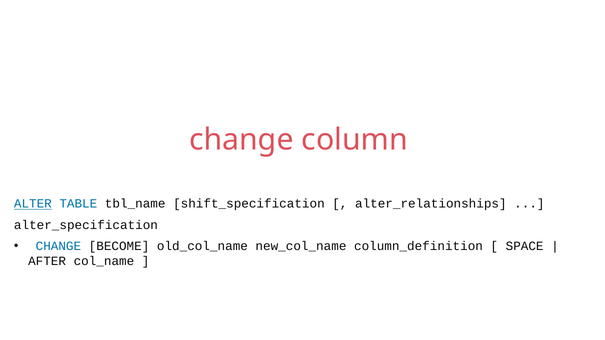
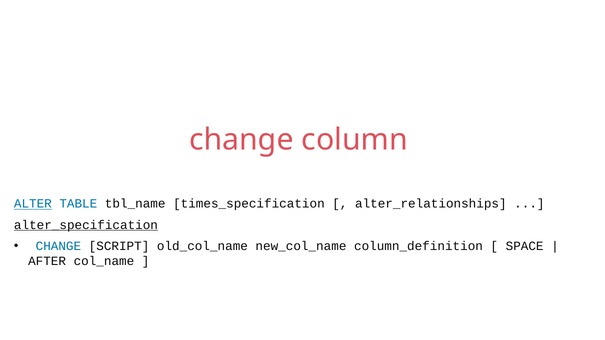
shift_specification: shift_specification -> times_specification (249, 204)
alter_specification underline: none -> present (86, 225)
BECOME: BECOME -> SCRIPT (119, 246)
